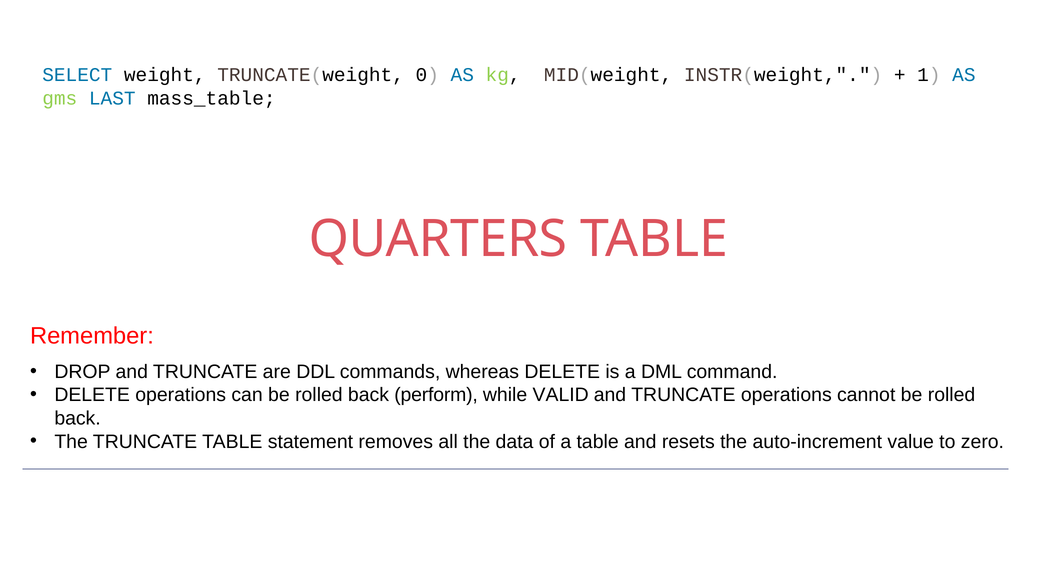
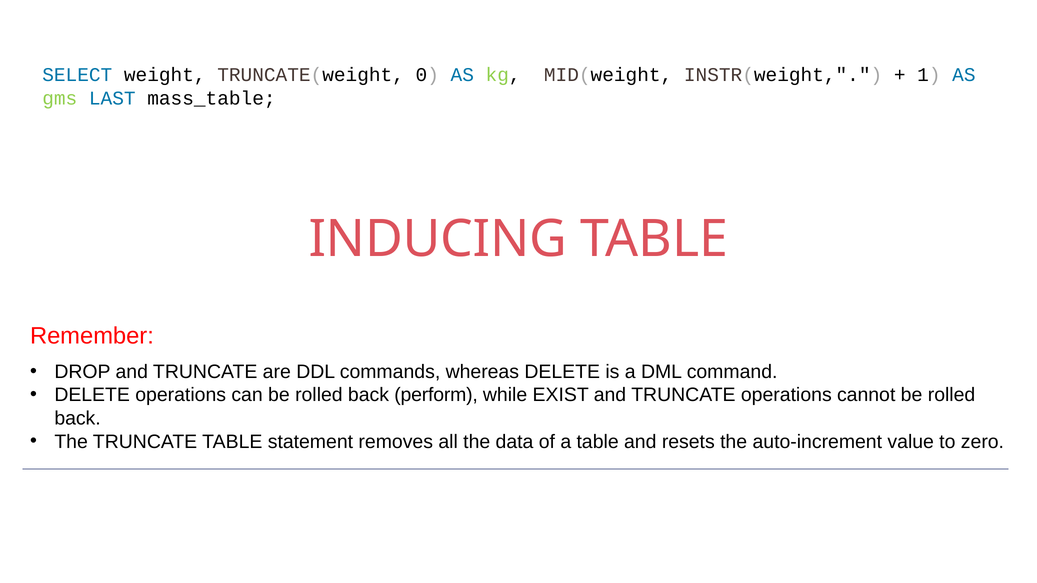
QUARTERS: QUARTERS -> INDUCING (438, 239)
VALID: VALID -> EXIST (561, 395)
